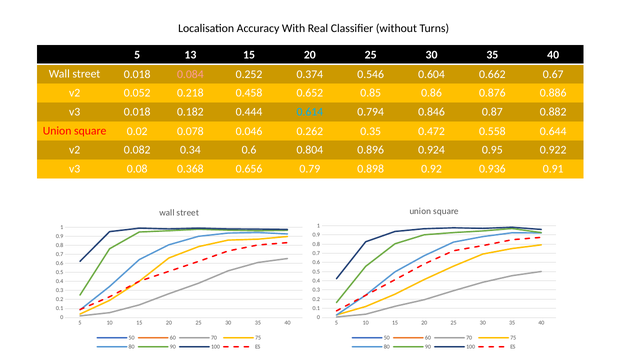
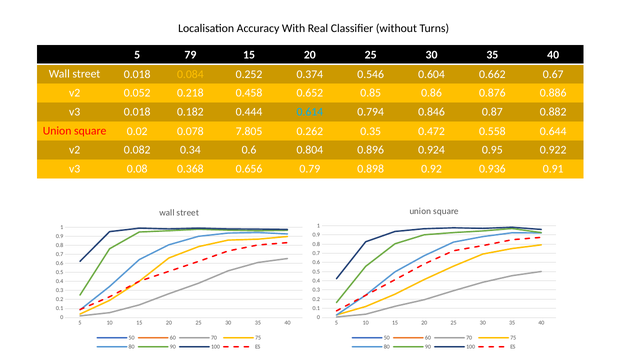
13: 13 -> 79 (190, 55)
0.084 colour: pink -> yellow (190, 74)
0.046: 0.046 -> 7.805 (249, 131)
